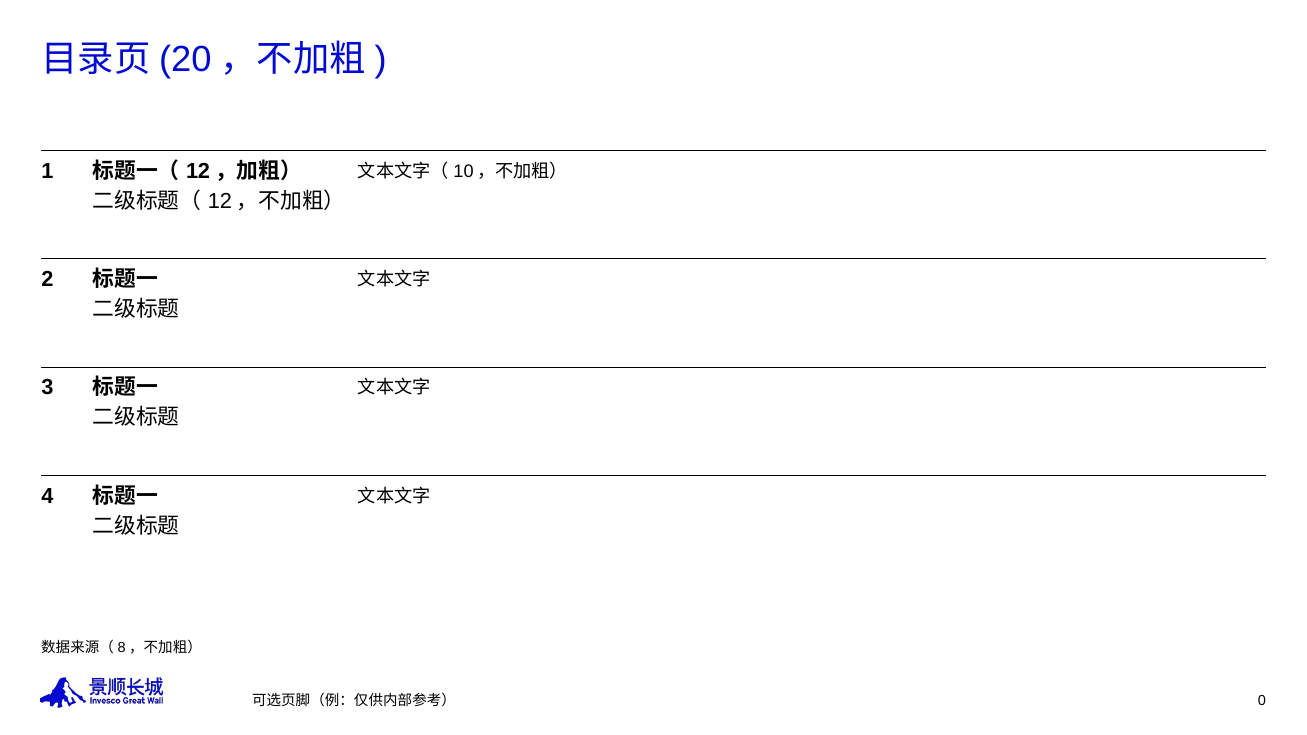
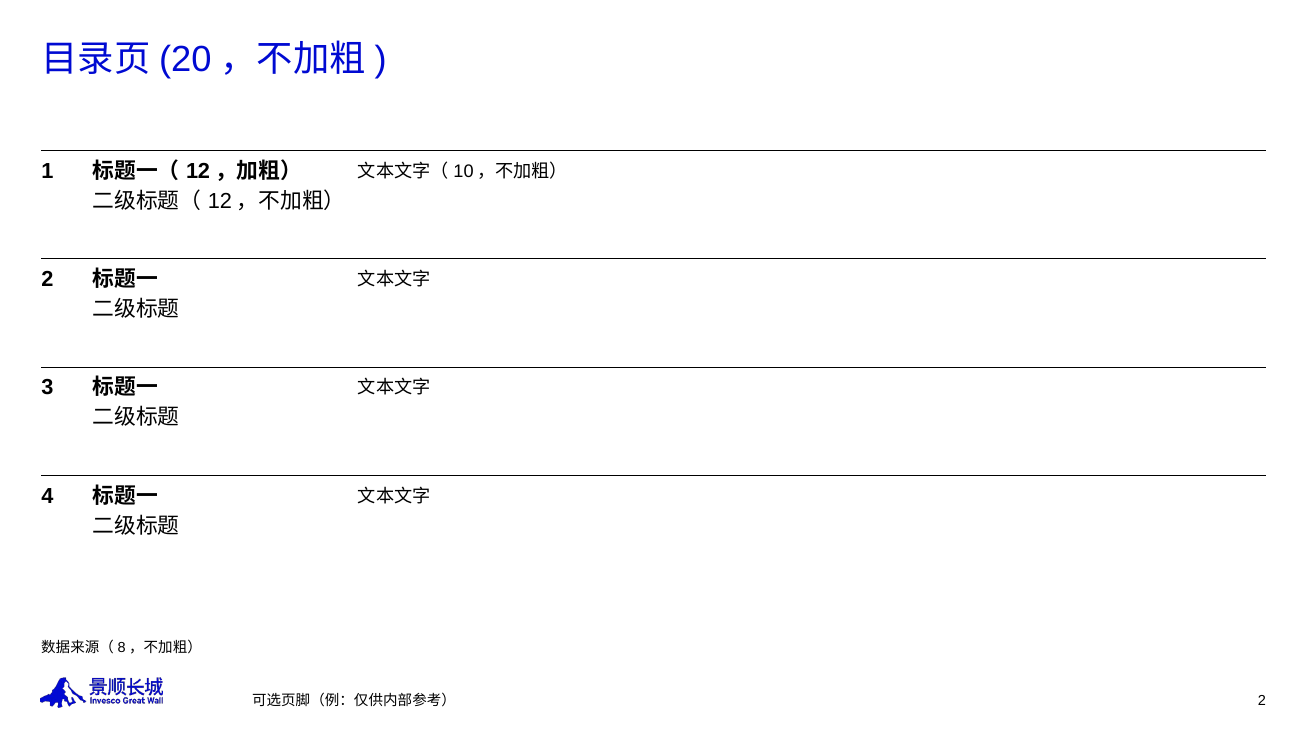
0: 0 -> 2 (1262, 701)
